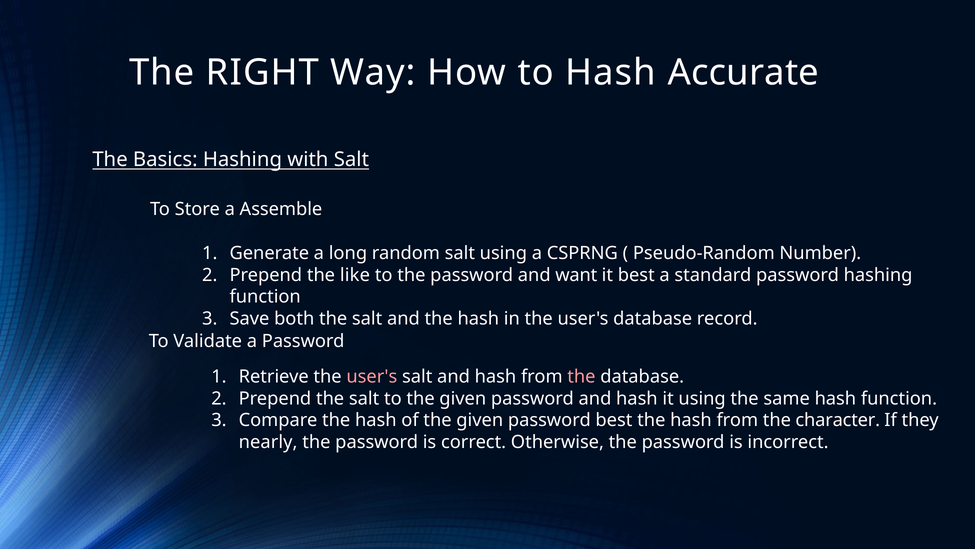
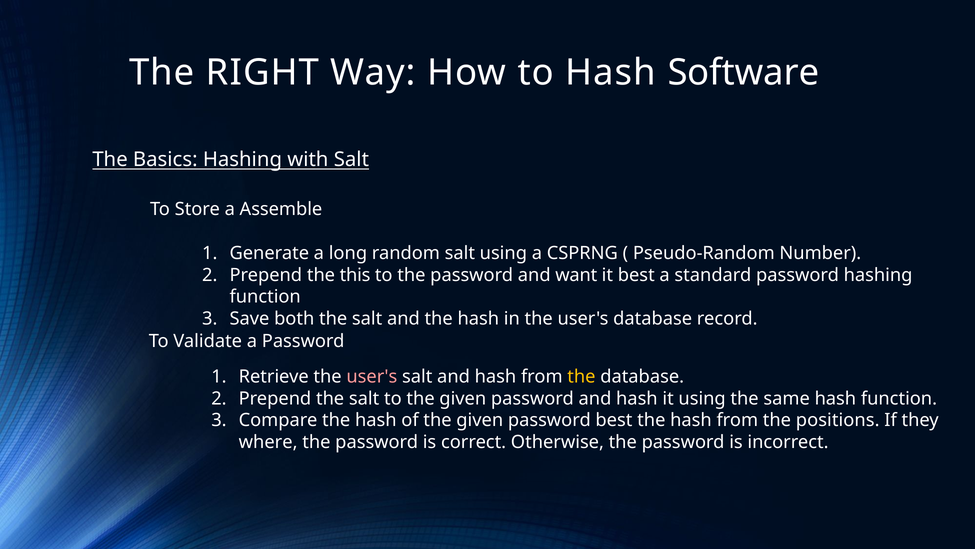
Accurate: Accurate -> Software (743, 73)
like: like -> this (355, 275)
the colour: pink -> yellow (581, 376)
character: character -> positions (838, 420)
nearly: nearly -> where (268, 442)
